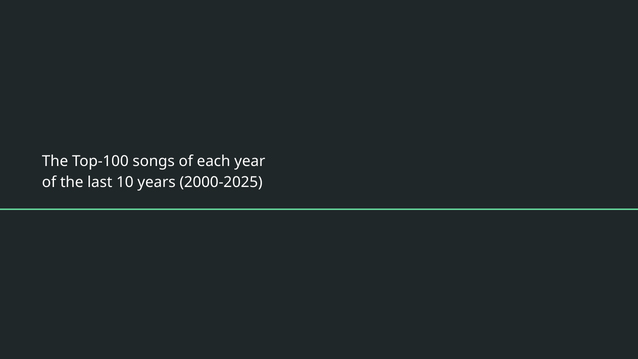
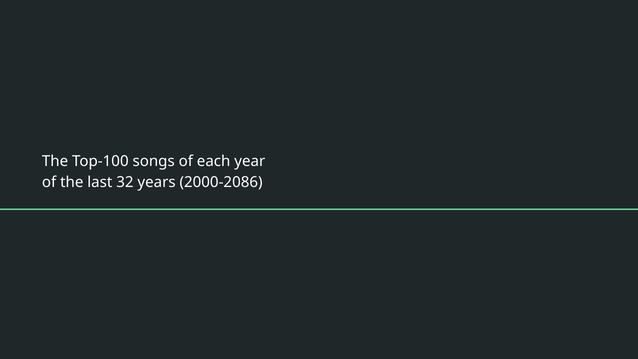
10: 10 -> 32 (125, 182)
2000-2025: 2000-2025 -> 2000-2086 (221, 182)
